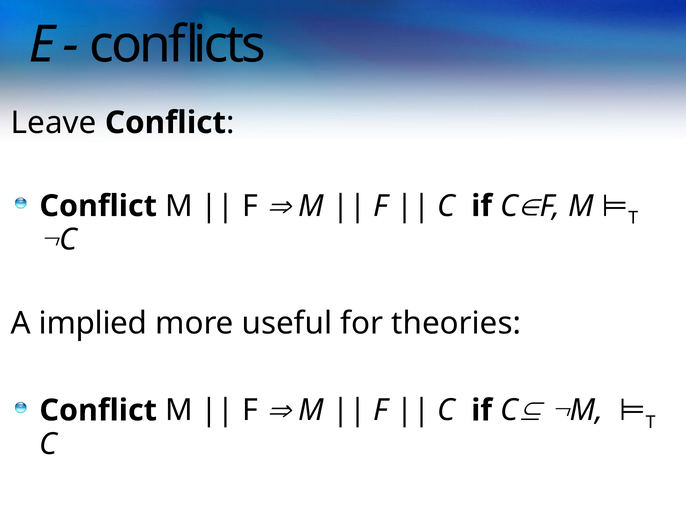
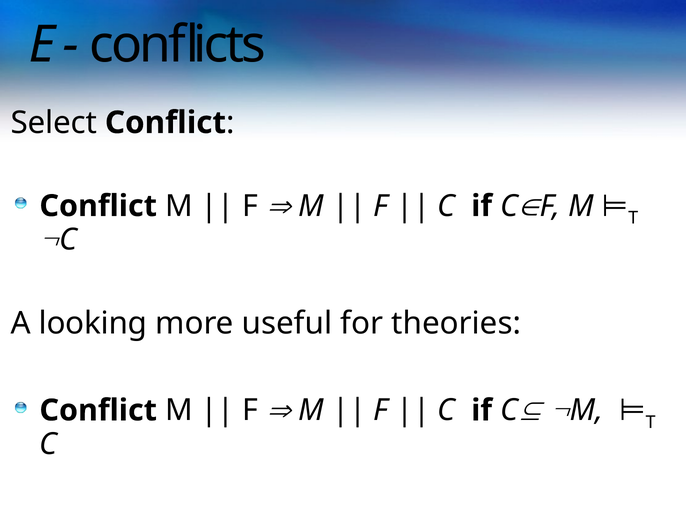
Leave: Leave -> Select (54, 123)
implied: implied -> looking (93, 324)
